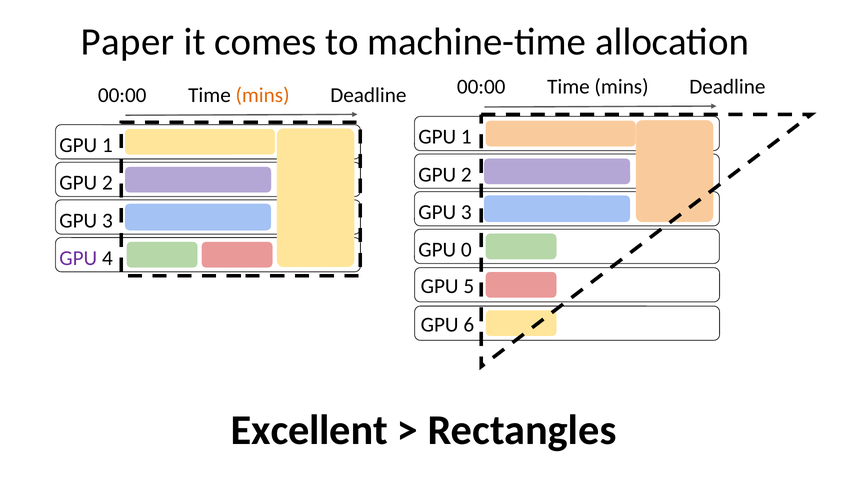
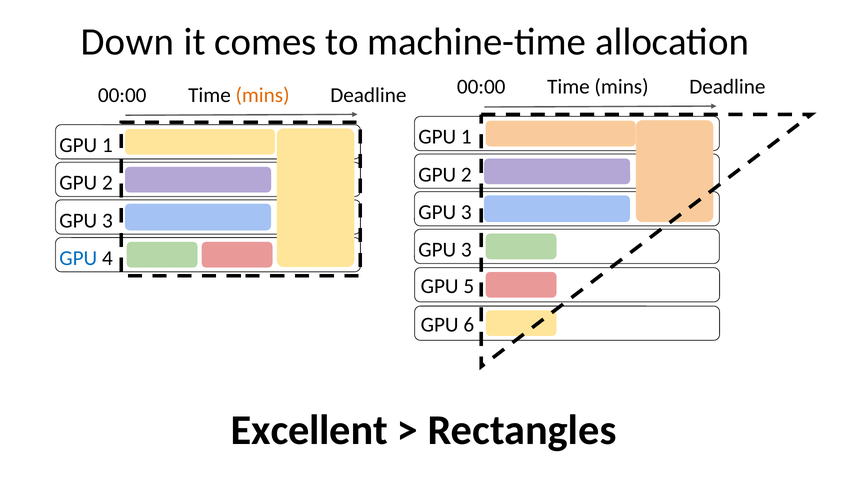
Paper: Paper -> Down (128, 42)
0: 0 -> 3 (466, 250)
GPU colour: purple -> blue (78, 258)
